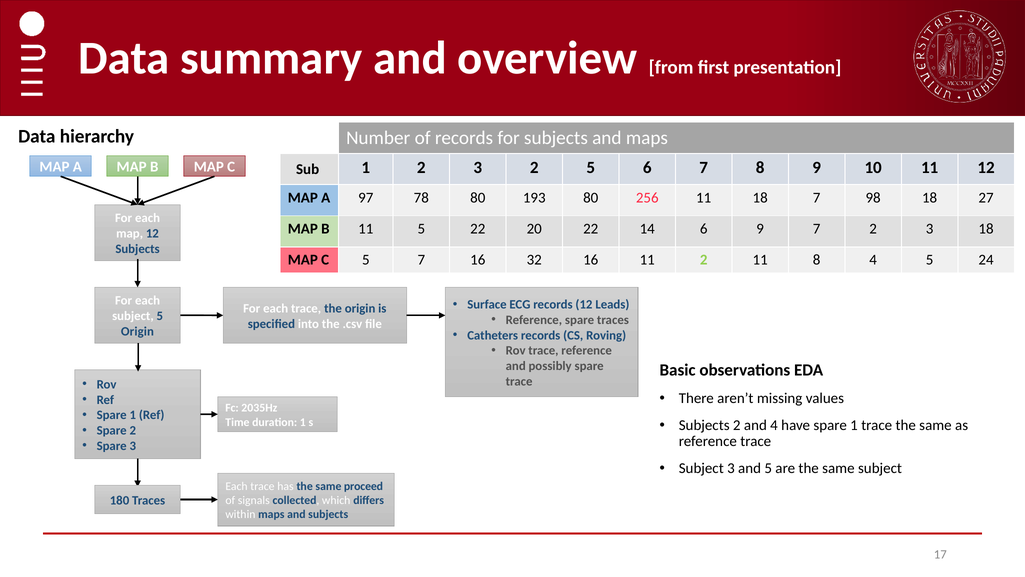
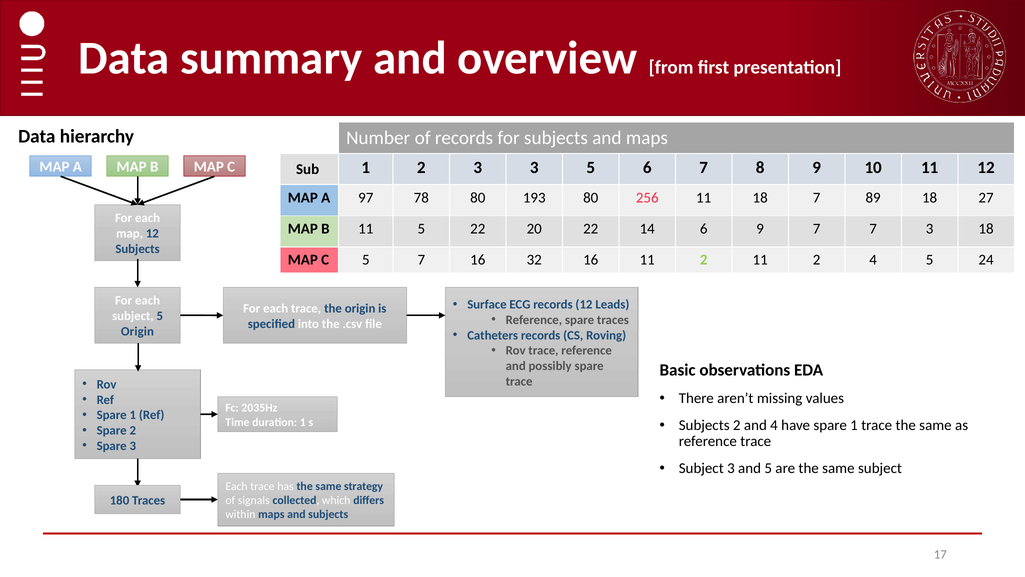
3 2: 2 -> 3 (534, 168)
98: 98 -> 89 (873, 198)
7 2: 2 -> 7 (873, 229)
2 11 8: 8 -> 2 (817, 260)
proceed: proceed -> strategy (363, 486)
